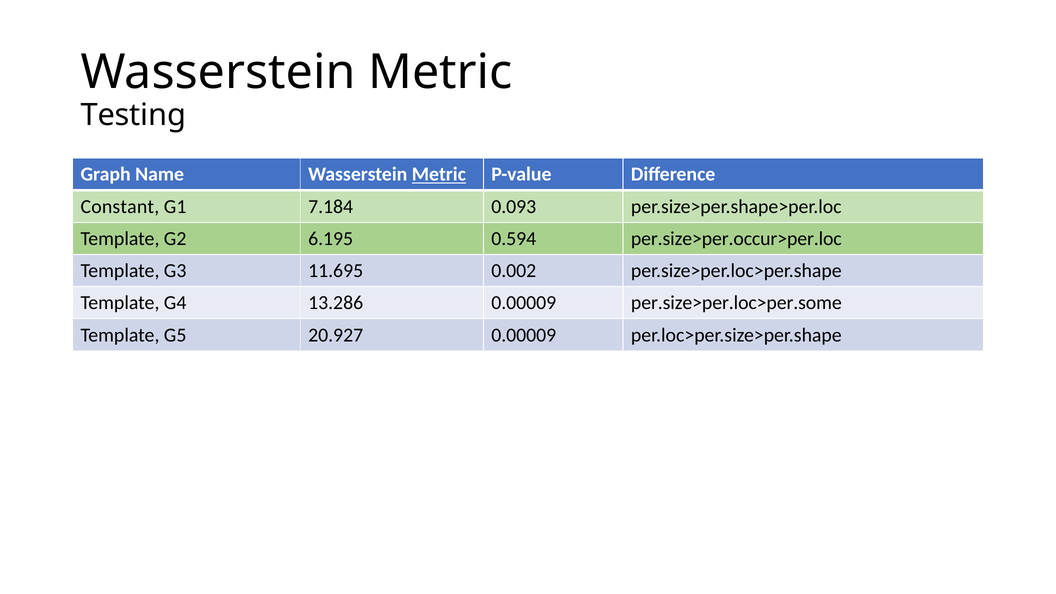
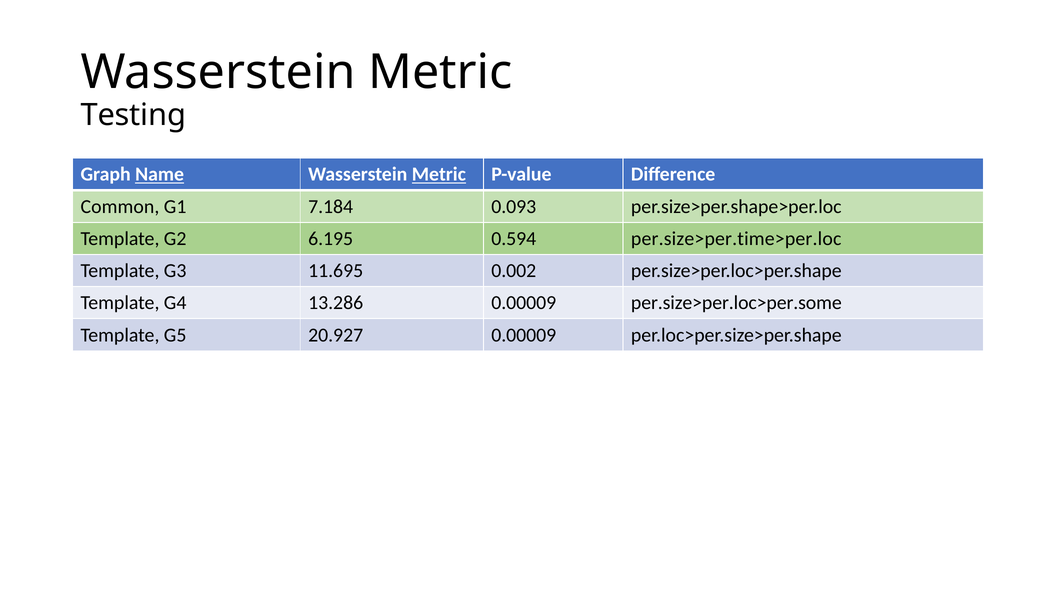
Name underline: none -> present (160, 174)
Constant: Constant -> Common (120, 207)
per.size>per.occur>per.loc: per.size>per.occur>per.loc -> per.size>per.time>per.loc (736, 239)
